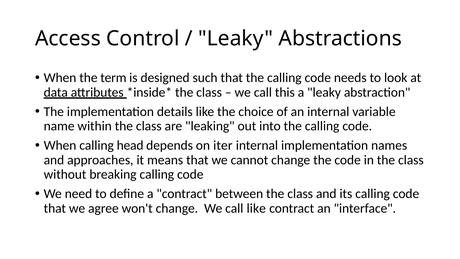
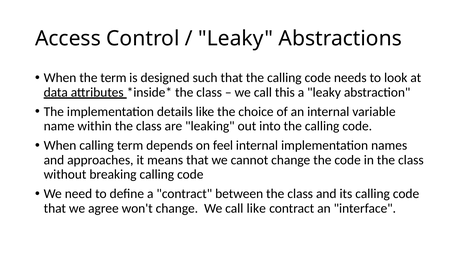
calling head: head -> term (130, 145)
iter: iter -> feel (223, 145)
